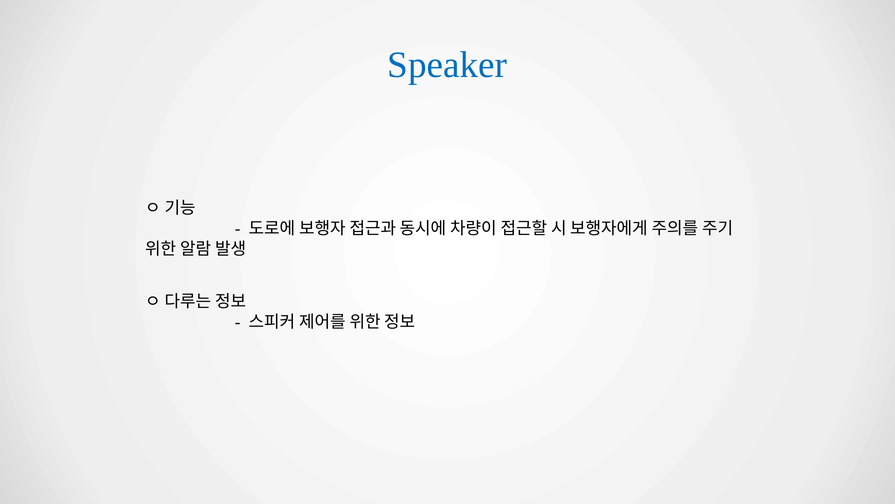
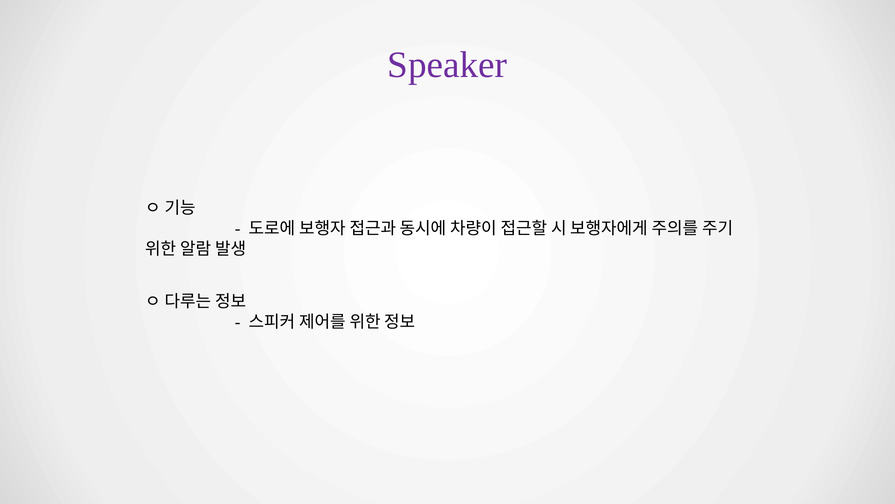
Speaker colour: blue -> purple (447, 65)
